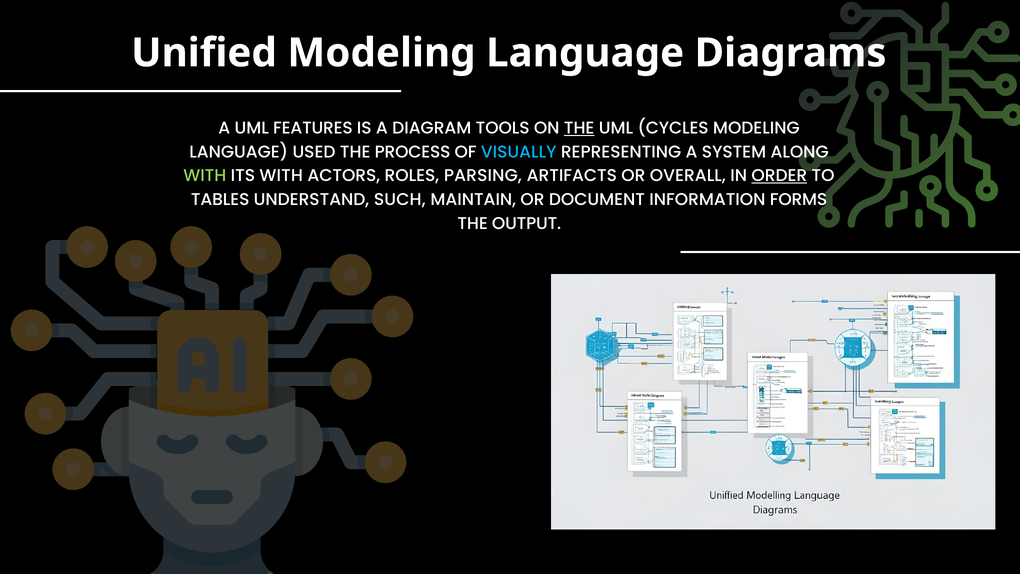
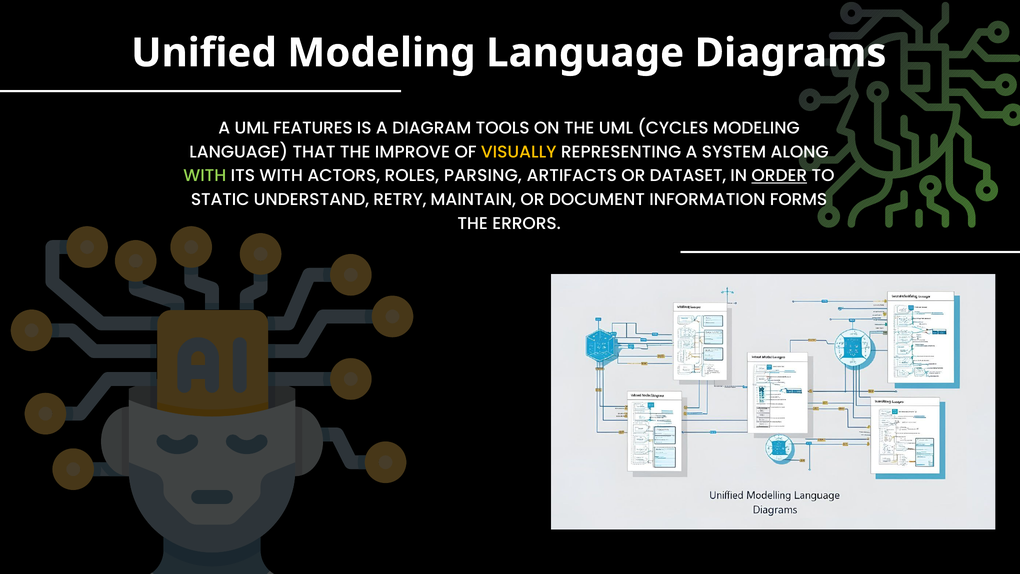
THE underline: present -> none (579, 128)
USED: USED -> THAT (314, 152)
PROCESS: PROCESS -> IMPROVE (412, 152)
VISUALLY colour: light blue -> yellow (519, 152)
OVERALL: OVERALL -> DATASET (688, 176)
TABLES: TABLES -> STATIC (220, 200)
SUCH: SUCH -> RETRY (400, 200)
OUTPUT: OUTPUT -> ERRORS (527, 223)
